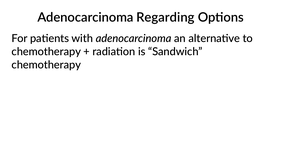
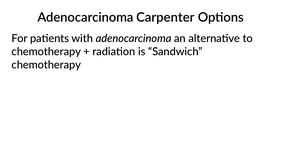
Regarding: Regarding -> Carpenter (165, 17)
